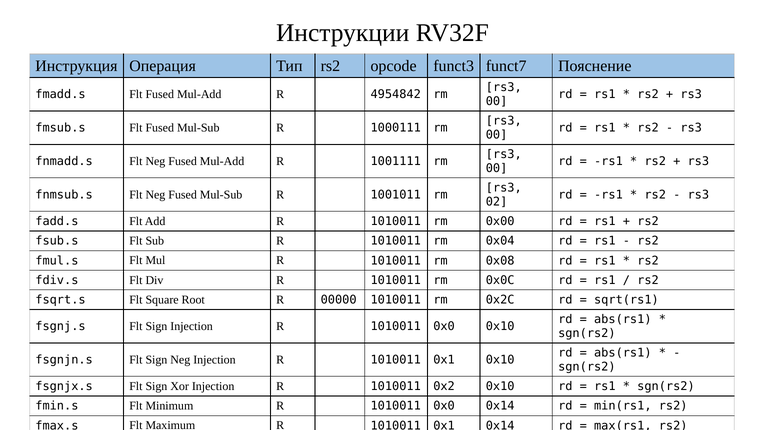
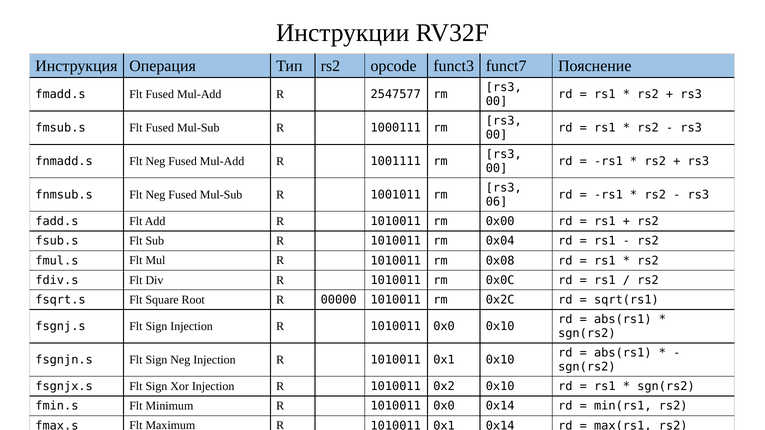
4954842: 4954842 -> 2547577 (396, 94)
02: 02 -> 06 (497, 202)
